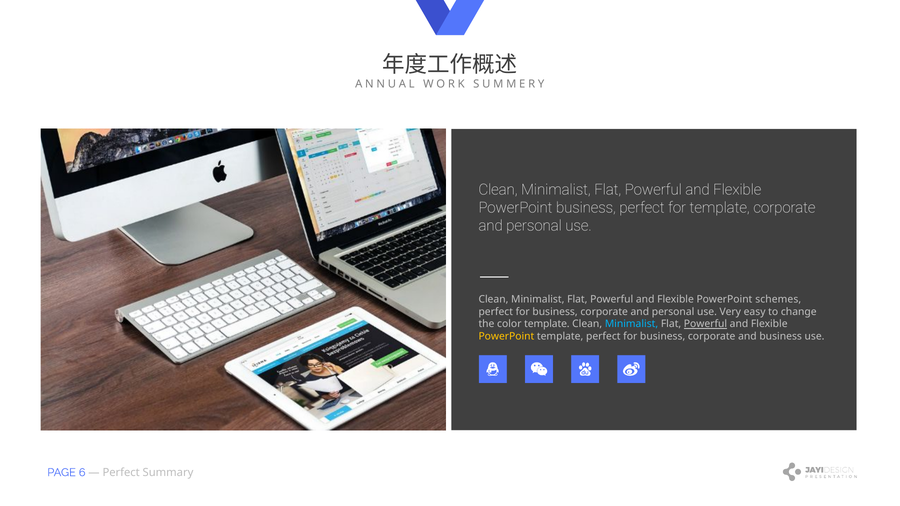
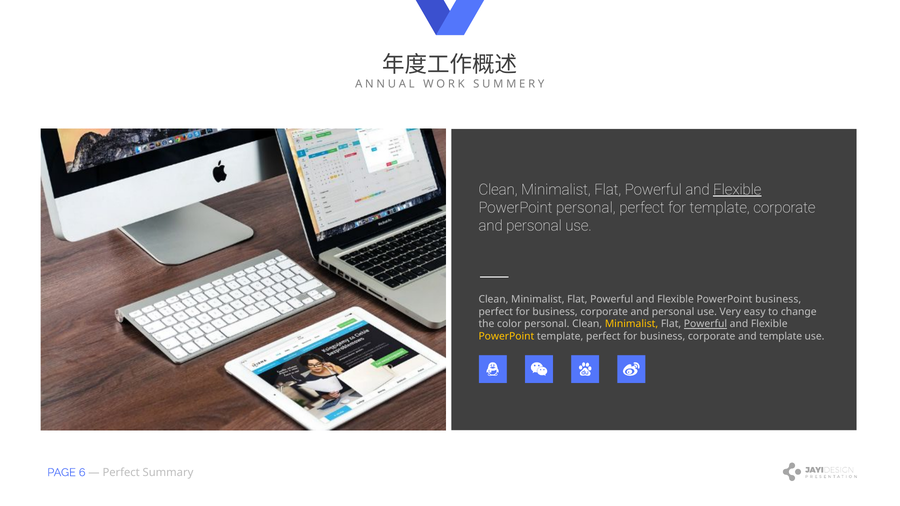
Flexible underline: none -> present (737, 190)
PowerPoint business: business -> personal (586, 208)
PowerPoint schemes: schemes -> business (778, 299)
color template: template -> personal (547, 324)
Minimalist colour: light blue -> yellow (632, 324)
and business: business -> template (781, 337)
